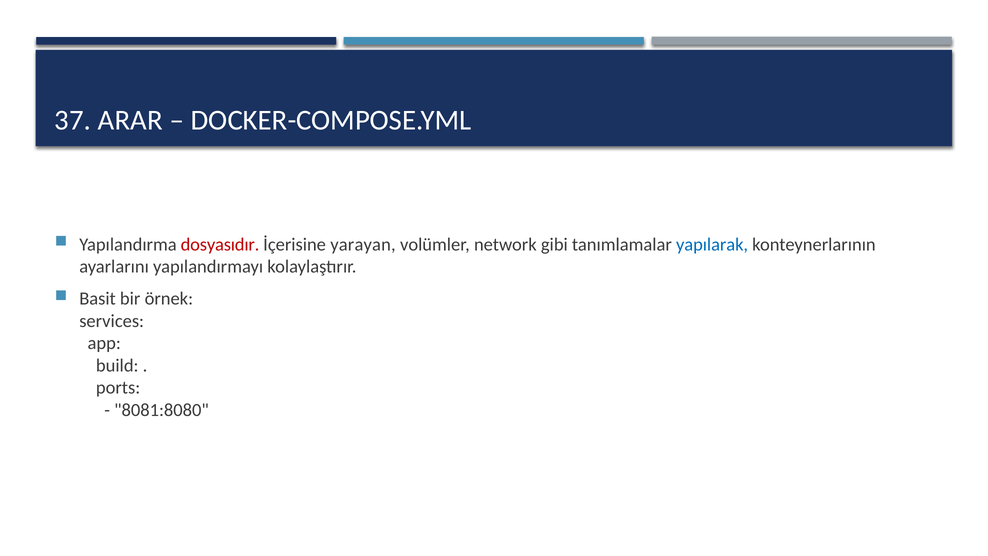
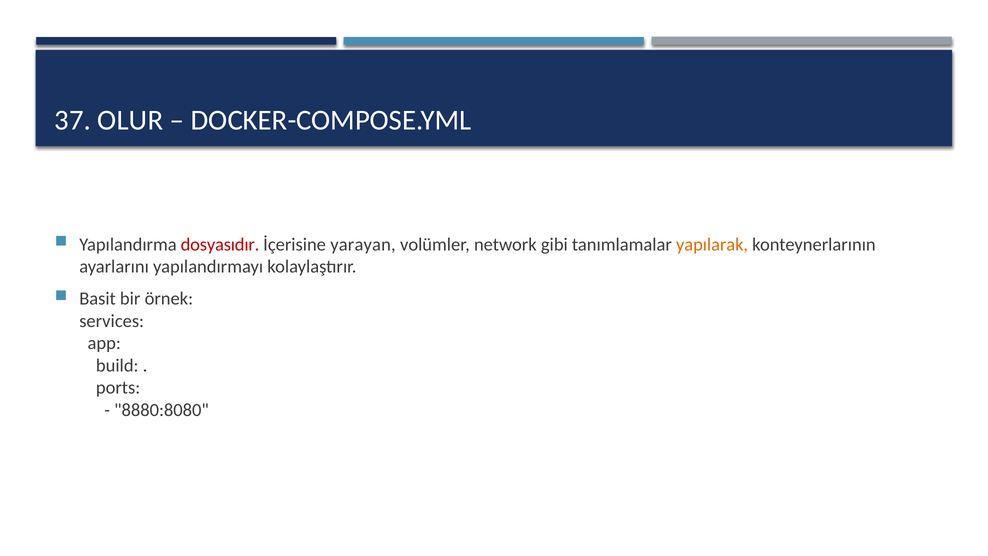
ARAR: ARAR -> OLUR (130, 120)
yapılarak colour: blue -> orange (712, 244)
8081:8080: 8081:8080 -> 8880:8080 (162, 410)
